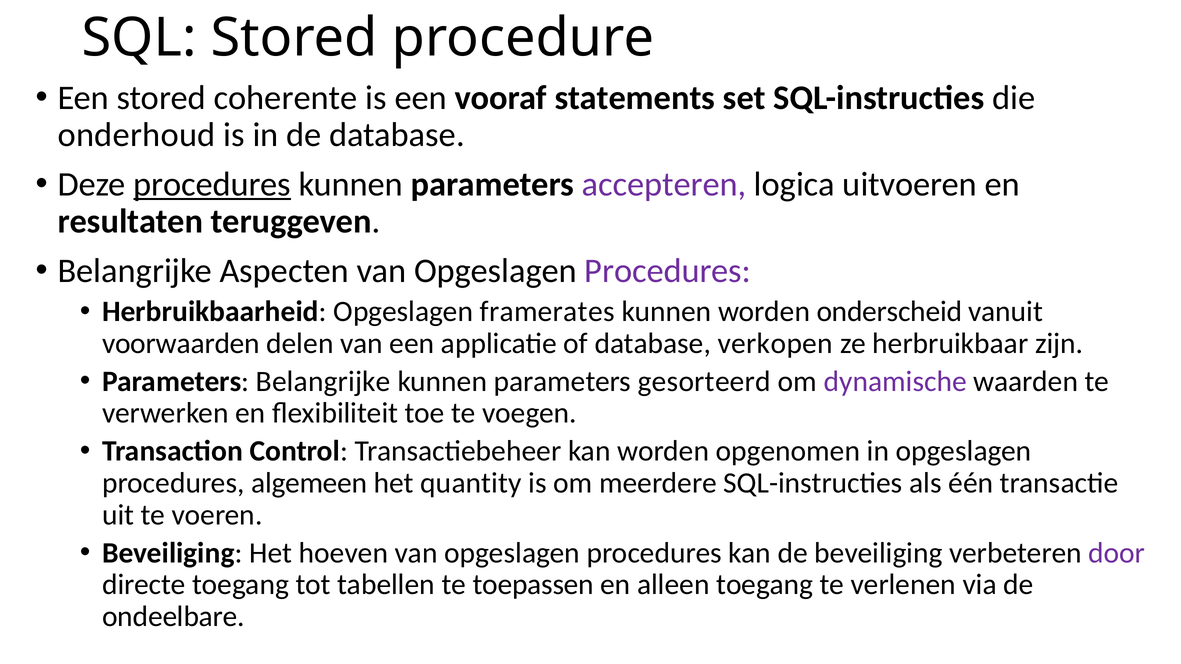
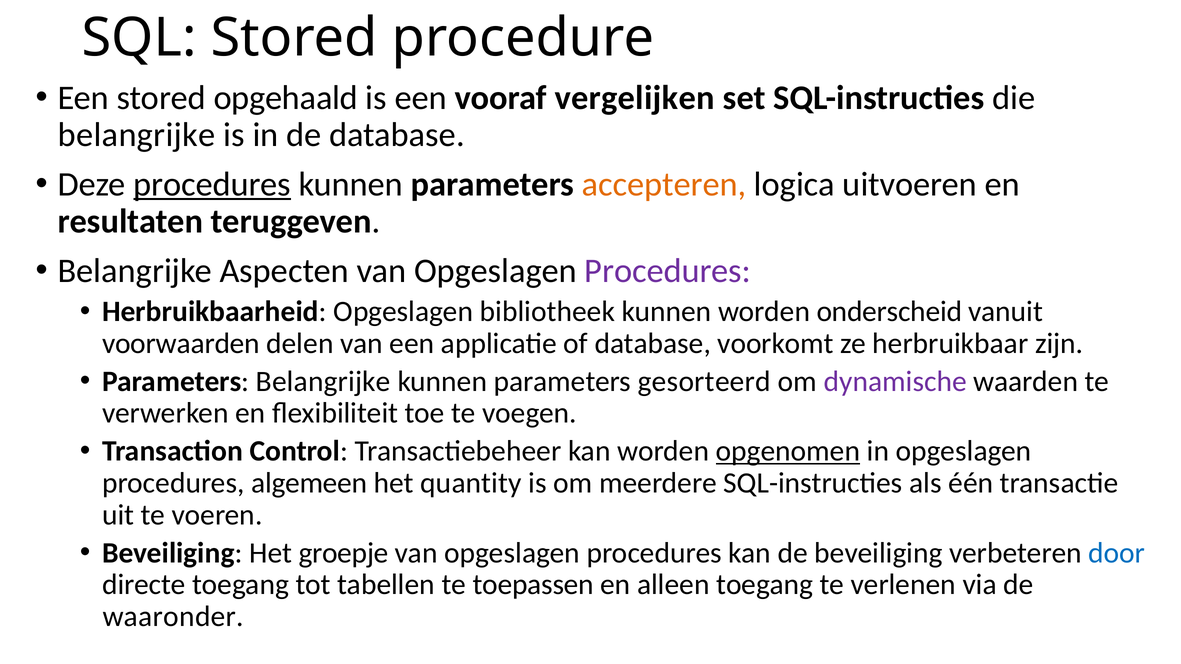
coherente: coherente -> opgehaald (286, 98)
statements: statements -> vergelijken (635, 98)
onderhoud: onderhoud -> belangrijke (137, 135)
accepteren colour: purple -> orange (664, 184)
framerates: framerates -> bibliotheek (547, 312)
verkopen: verkopen -> voorkomt (776, 343)
opgenomen underline: none -> present (788, 451)
hoeven: hoeven -> groepje (344, 553)
door colour: purple -> blue (1117, 553)
ondeelbare: ondeelbare -> waaronder (173, 617)
